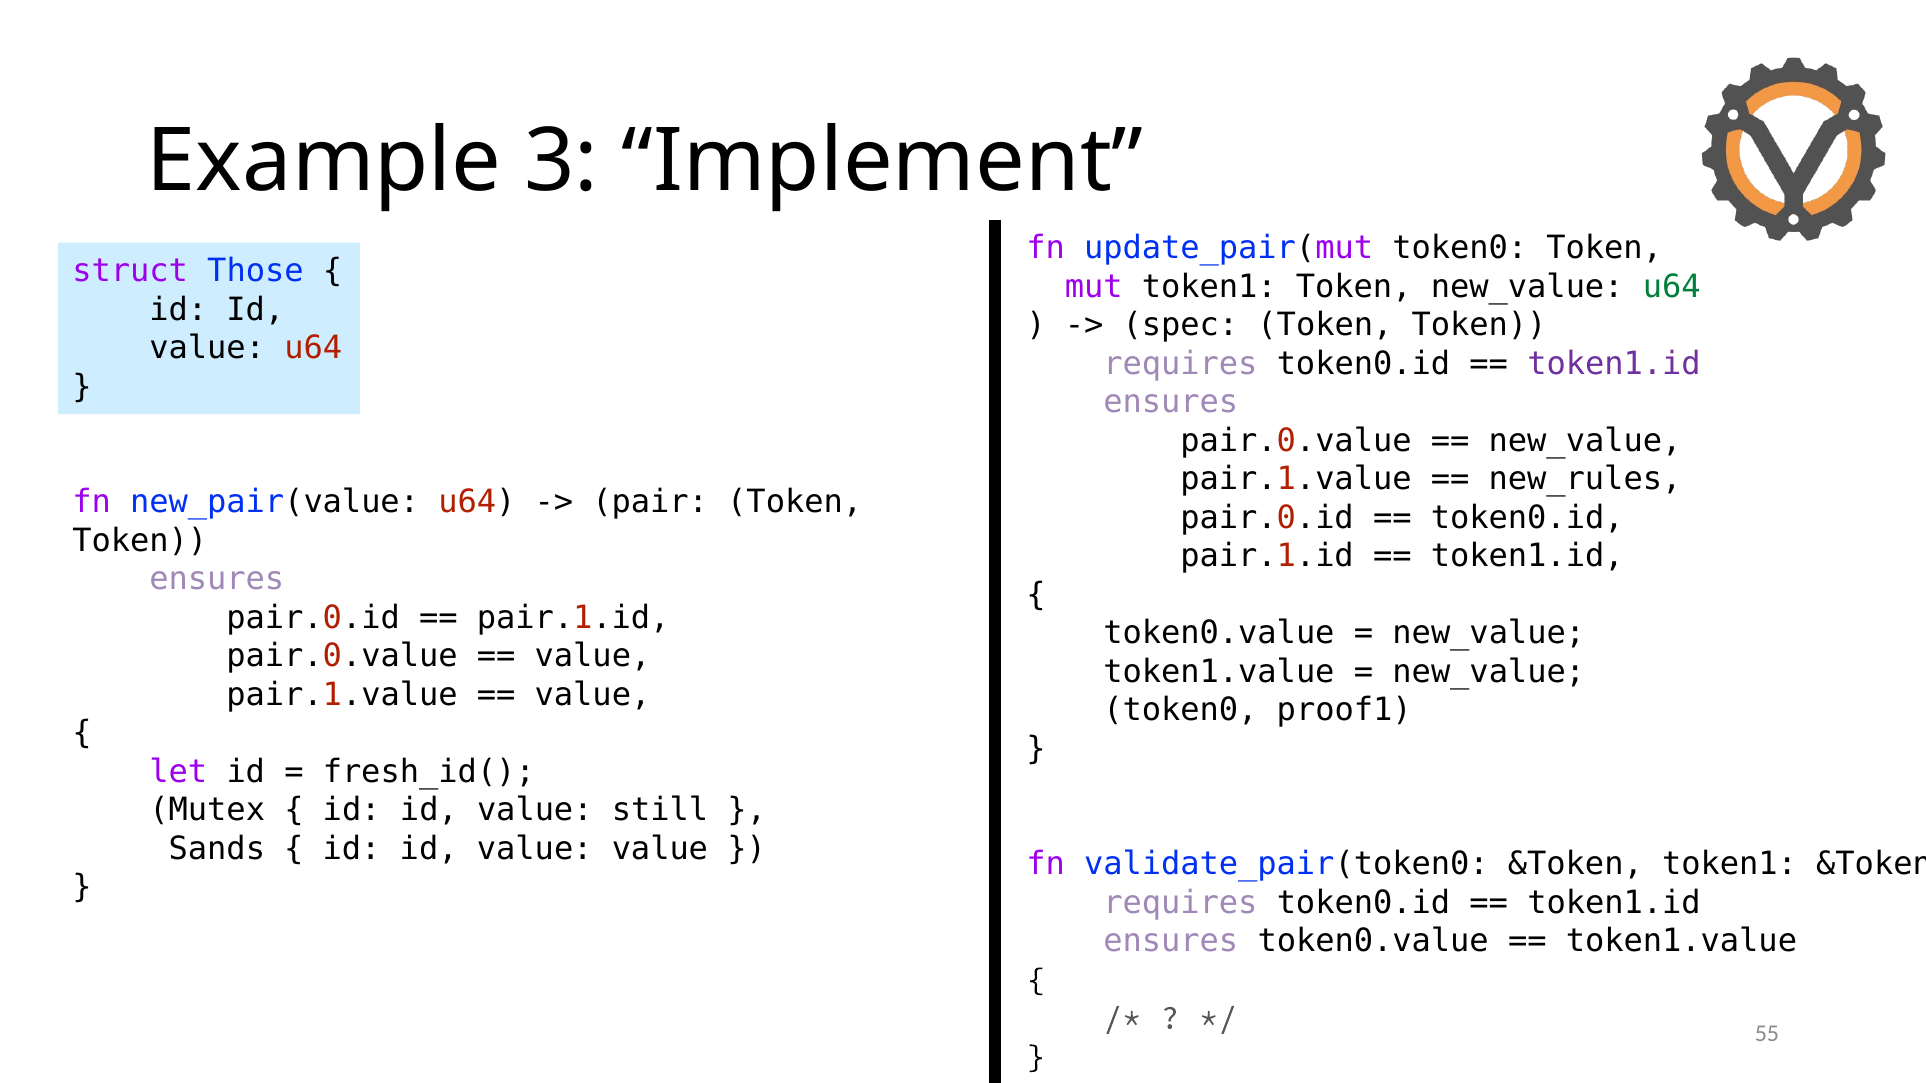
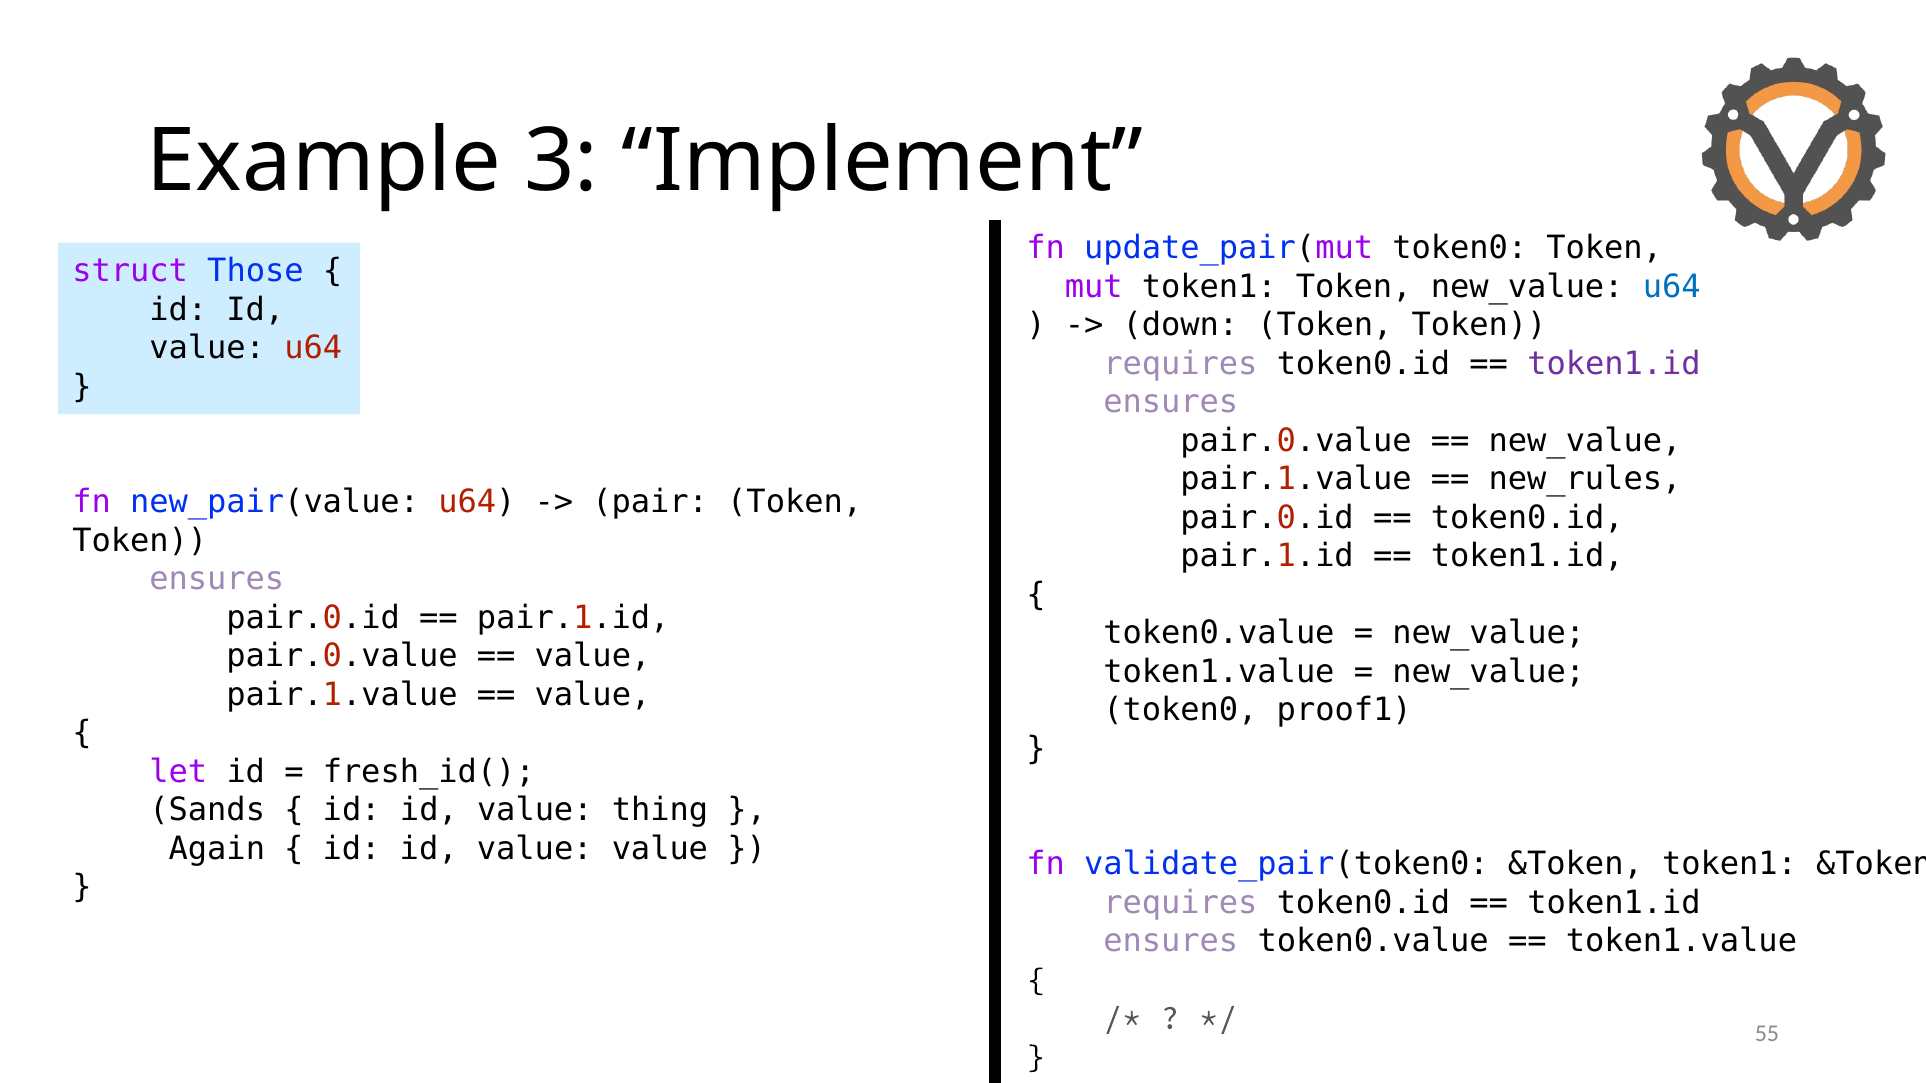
u64 colour: green -> blue (1672, 287)
spec: spec -> down (1180, 325)
Mutex: Mutex -> Sands (207, 810)
still: still -> thing (660, 810)
Sands: Sands -> Again (217, 849)
